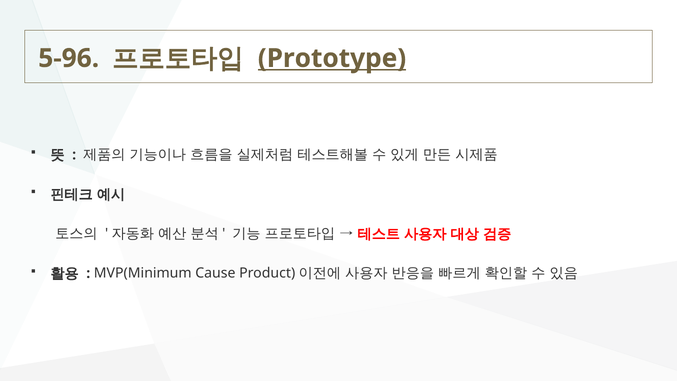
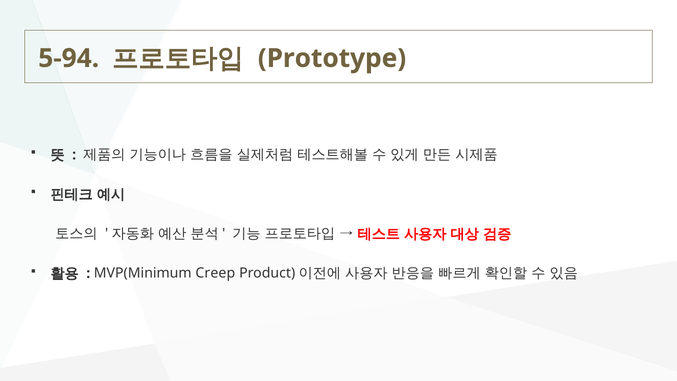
5-96: 5-96 -> 5-94 (69, 58)
Prototype underline: present -> none (332, 58)
Cause: Cause -> Creep (215, 273)
